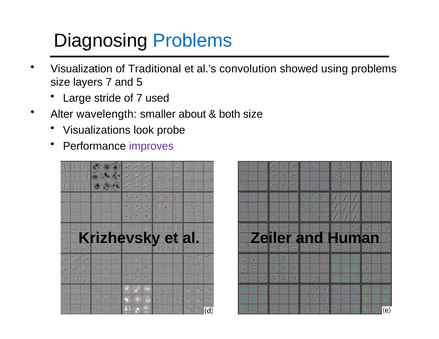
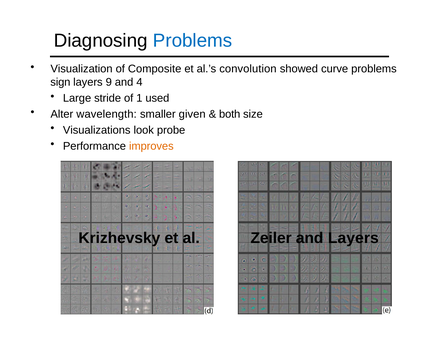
Traditional: Traditional -> Composite (155, 69)
using: using -> curve (335, 69)
size: size -> sign (60, 82)
layers 7: 7 -> 9 (109, 82)
5: 5 -> 4 (139, 82)
of 7: 7 -> 1 (139, 98)
about: about -> given (192, 114)
improves colour: purple -> orange (151, 146)
and Human: Human -> Layers (353, 238)
